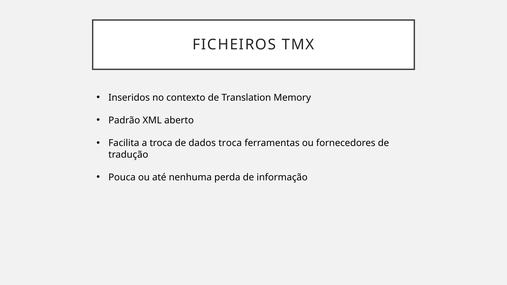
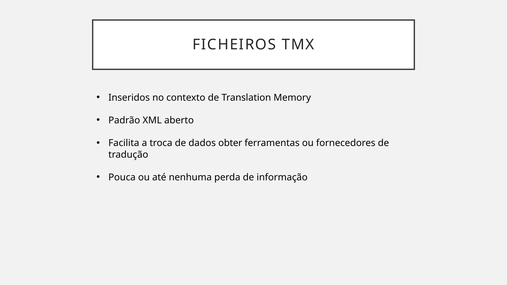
dados troca: troca -> obter (230, 143)
